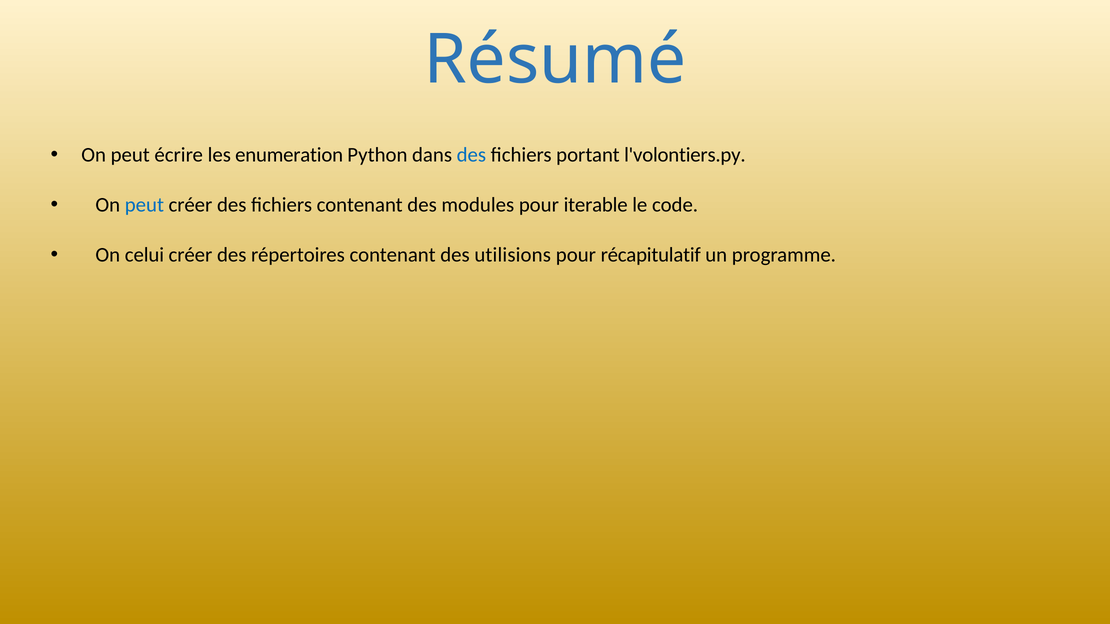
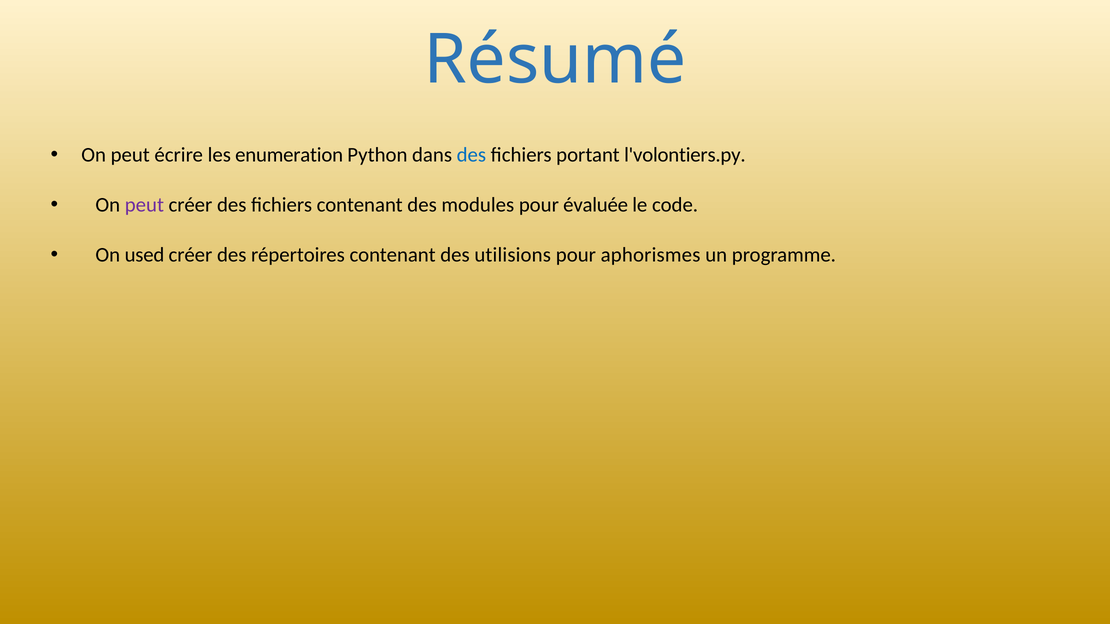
peut colour: blue -> purple (144, 205)
iterable: iterable -> évaluée (596, 205)
celui: celui -> used (144, 255)
récapitulatif: récapitulatif -> aphorismes (651, 255)
